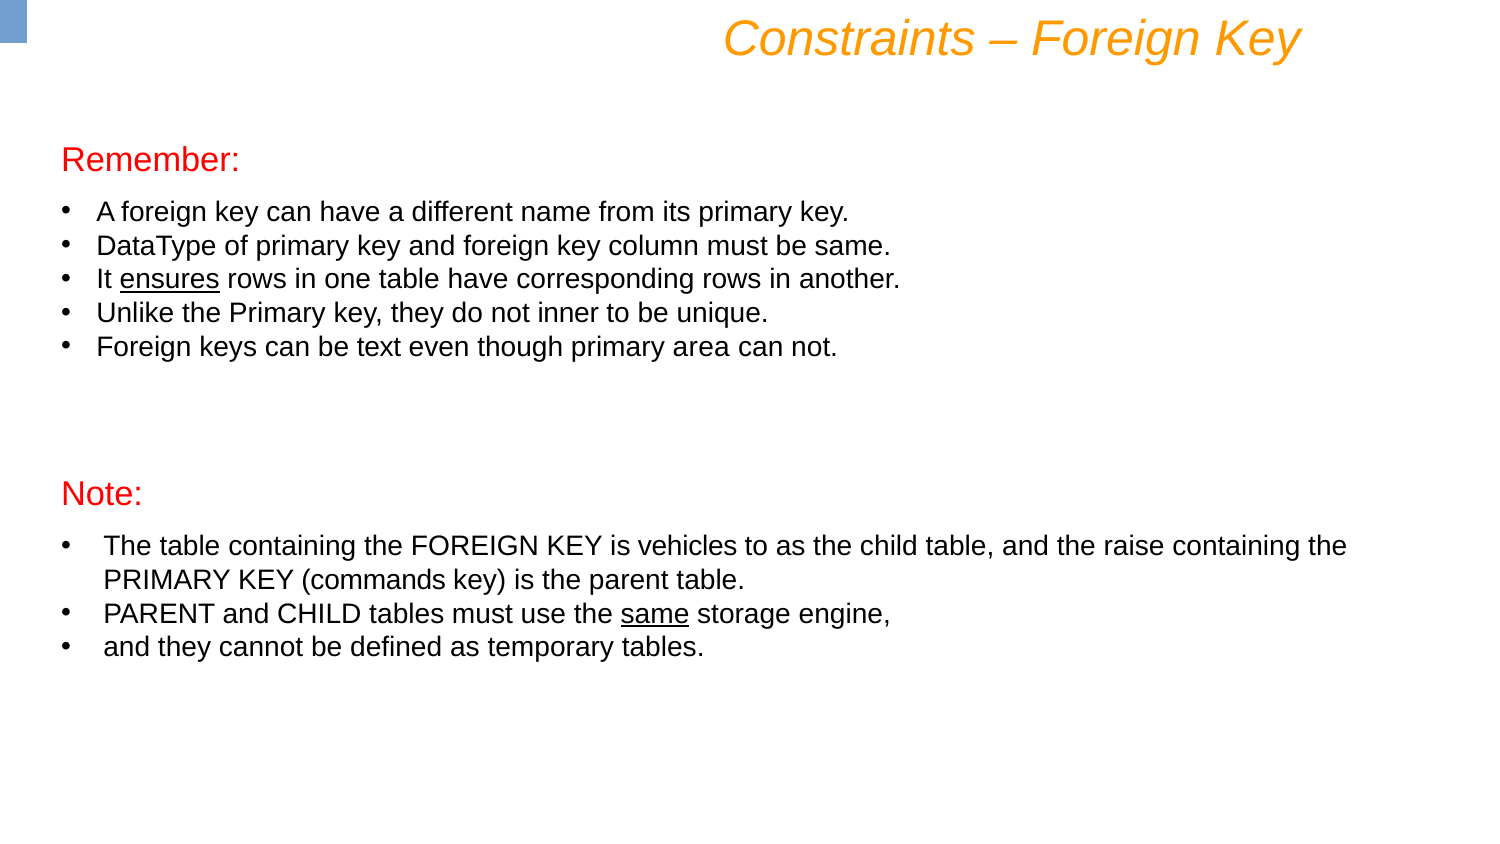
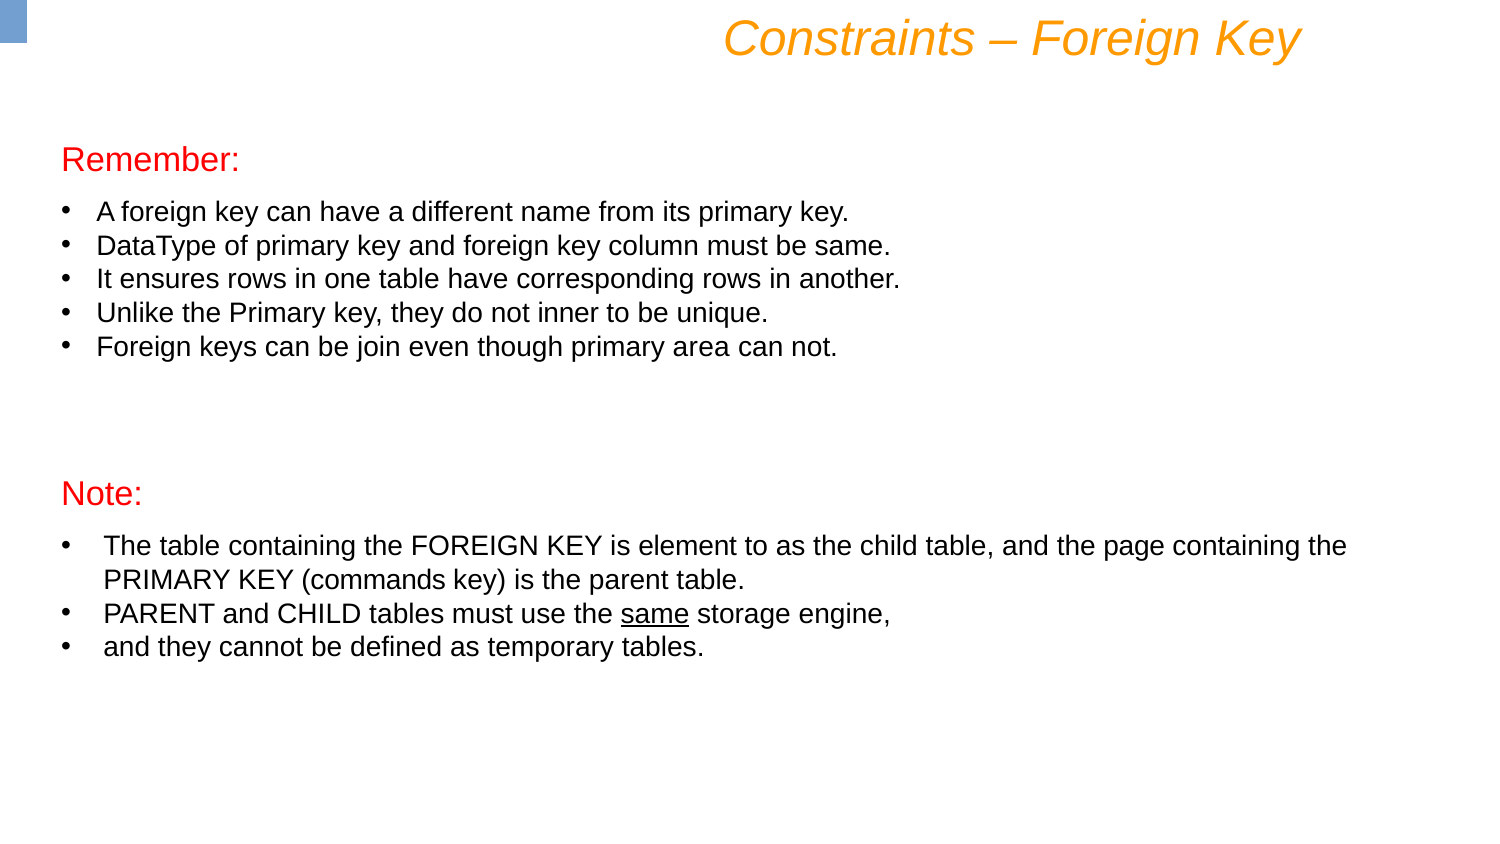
ensures underline: present -> none (170, 280)
text: text -> join (379, 347)
vehicles: vehicles -> element (688, 546)
raise: raise -> page (1134, 546)
